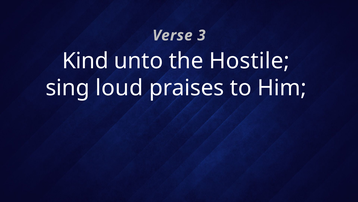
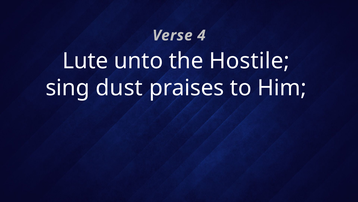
3: 3 -> 4 (201, 35)
Kind: Kind -> Lute (85, 61)
loud: loud -> dust (119, 88)
